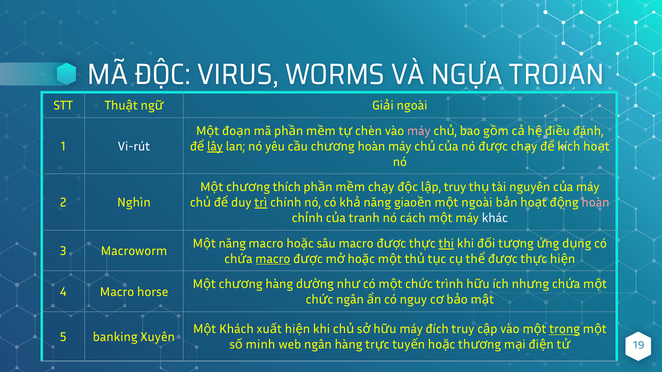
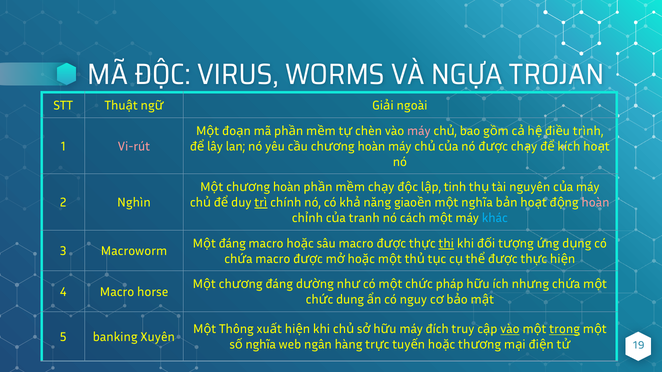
đánh: đánh -> trình (588, 131)
Vi-rút colour: white -> pink (134, 146)
lây underline: present -> none (215, 146)
thích: thích -> hoàn (287, 187)
truy: truy -> tinh (455, 187)
ngoài: ngoài -> nghĩa (477, 203)
khác colour: white -> light blue (495, 218)
năng: năng -> đáng (232, 244)
macro underline: present -> none (273, 259)
hàng: hàng -> đáng (279, 284)
trình: trình -> pháp (450, 284)
ngân: ngân -> dung (350, 300)
Khách: Khách -> Thông (236, 330)
vào underline: none -> present (510, 330)
minh: minh -> nghĩa (261, 345)
